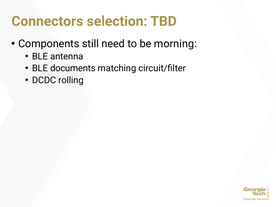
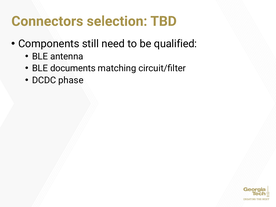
morning: morning -> qualified (175, 44)
rolling: rolling -> phase (71, 80)
